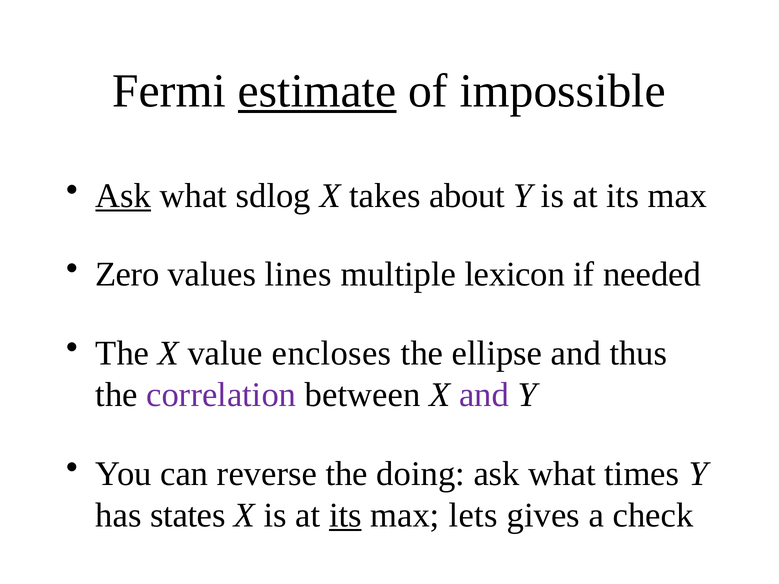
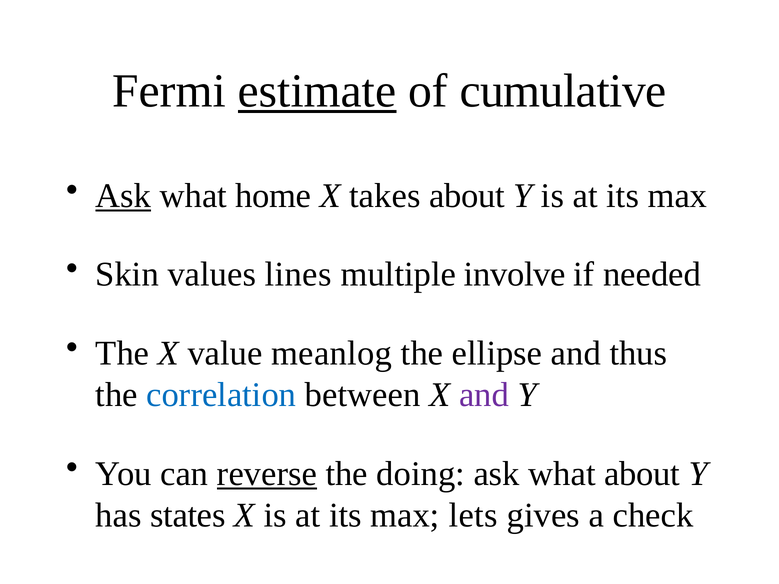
impossible: impossible -> cumulative (563, 91)
sdlog: sdlog -> home (273, 196)
Zero: Zero -> Skin (127, 275)
lexicon: lexicon -> involve (515, 275)
encloses: encloses -> meanlog (332, 353)
correlation colour: purple -> blue (221, 395)
reverse underline: none -> present (267, 474)
what times: times -> about (642, 474)
its underline: present -> none (345, 515)
